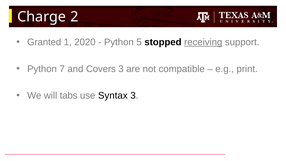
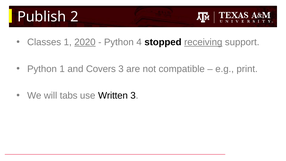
Charge: Charge -> Publish (42, 17)
Granted: Granted -> Classes (44, 42)
2020 underline: none -> present (85, 42)
5: 5 -> 4 (139, 42)
Python 7: 7 -> 1 (62, 69)
Syntax: Syntax -> Written (113, 96)
